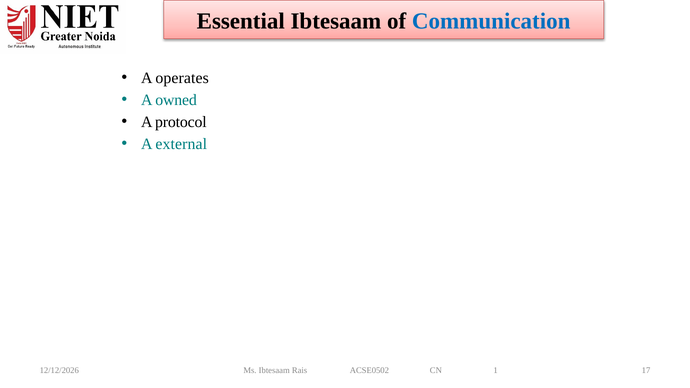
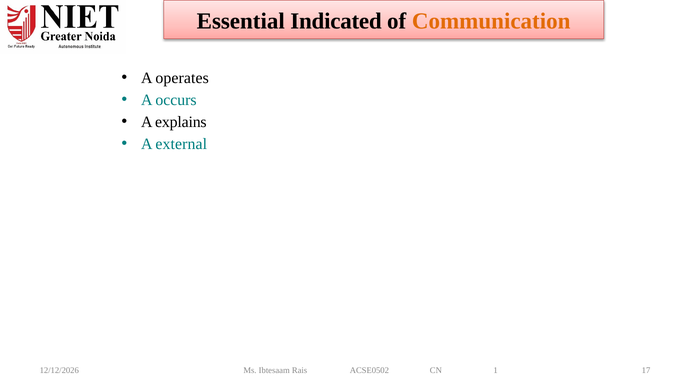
Essential Ibtesaam: Ibtesaam -> Indicated (336, 21)
Communication colour: blue -> orange (491, 21)
owned: owned -> occurs (176, 100)
protocol: protocol -> explains (181, 122)
